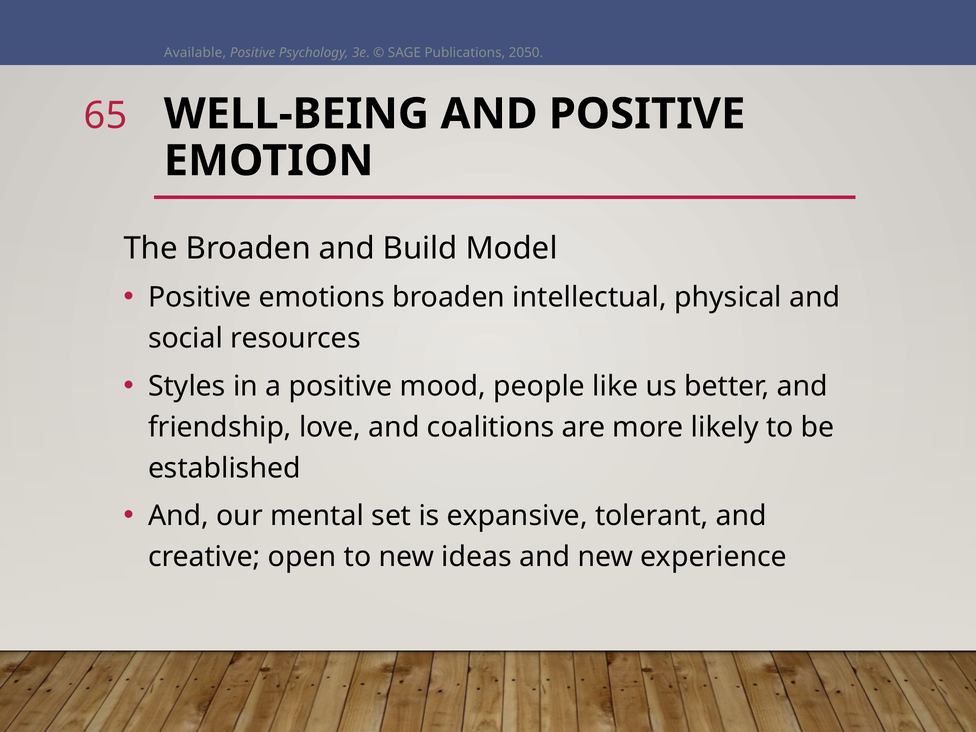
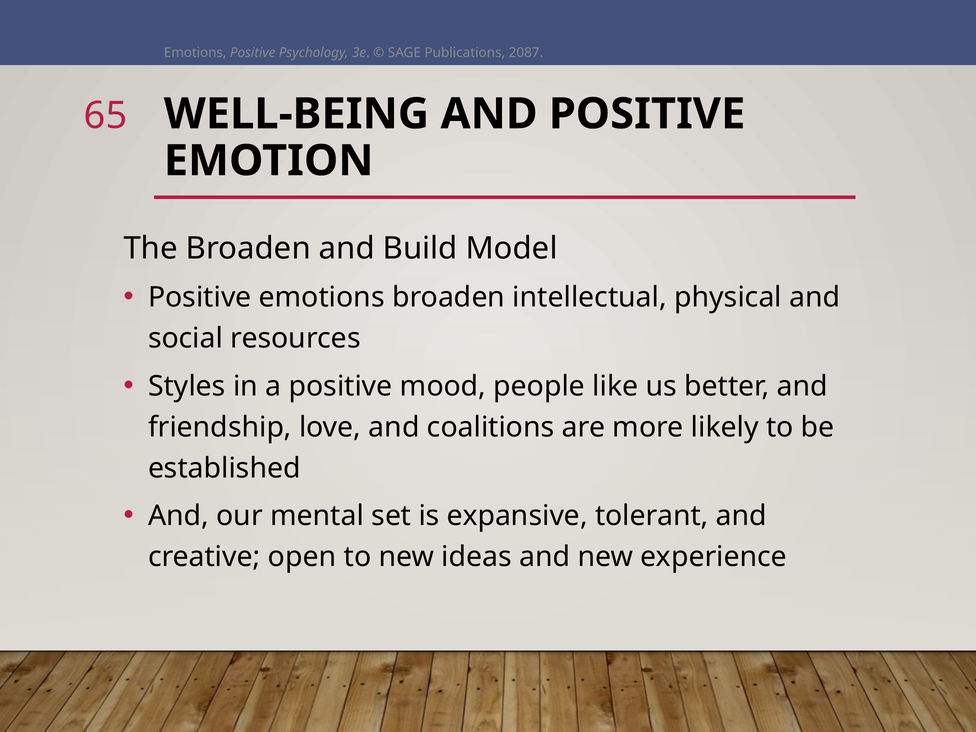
Available: Available -> Emotions (195, 53)
2050: 2050 -> 2087 (526, 53)
